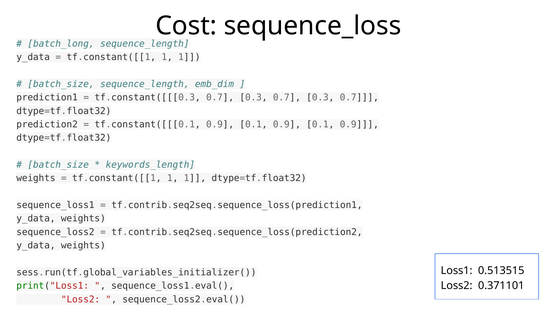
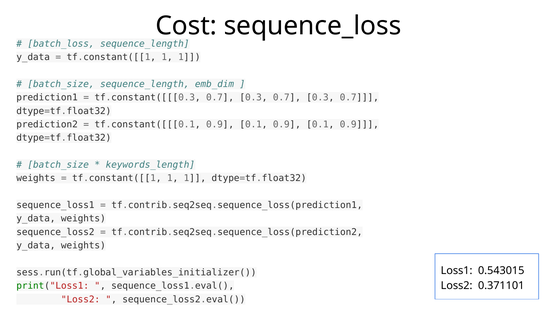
batch_long: batch_long -> batch_loss (61, 44)
0.513515: 0.513515 -> 0.543015 (501, 271)
